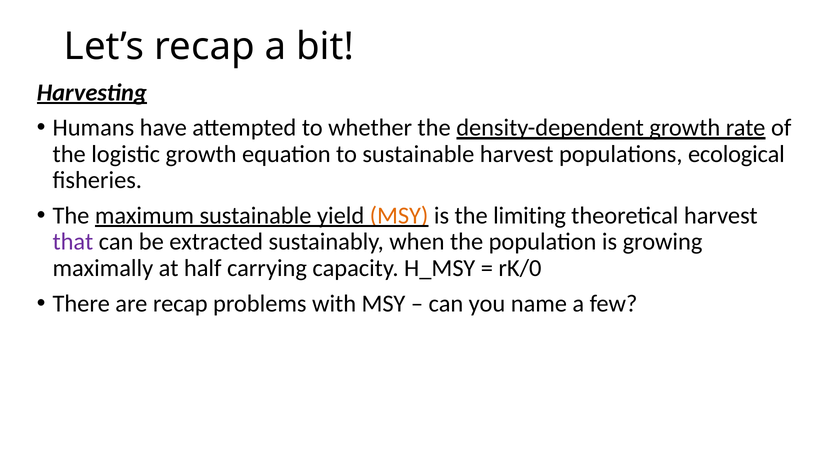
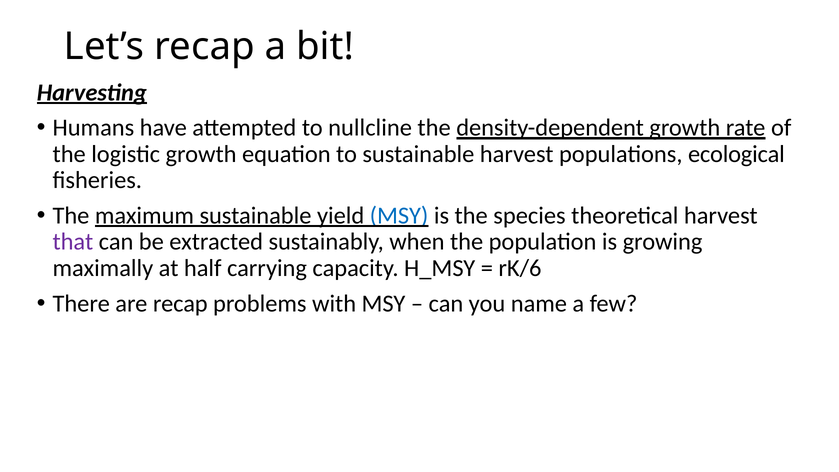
whether: whether -> nullcline (370, 128)
MSY colour: orange -> blue (399, 216)
the limiting: limiting -> species (529, 216)
rK/0: rK/0 -> rK/6 (520, 268)
